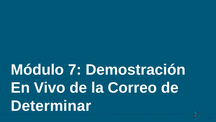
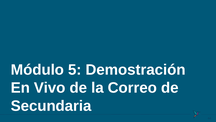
7: 7 -> 5 (75, 70)
Determinar: Determinar -> Secundaria (51, 106)
